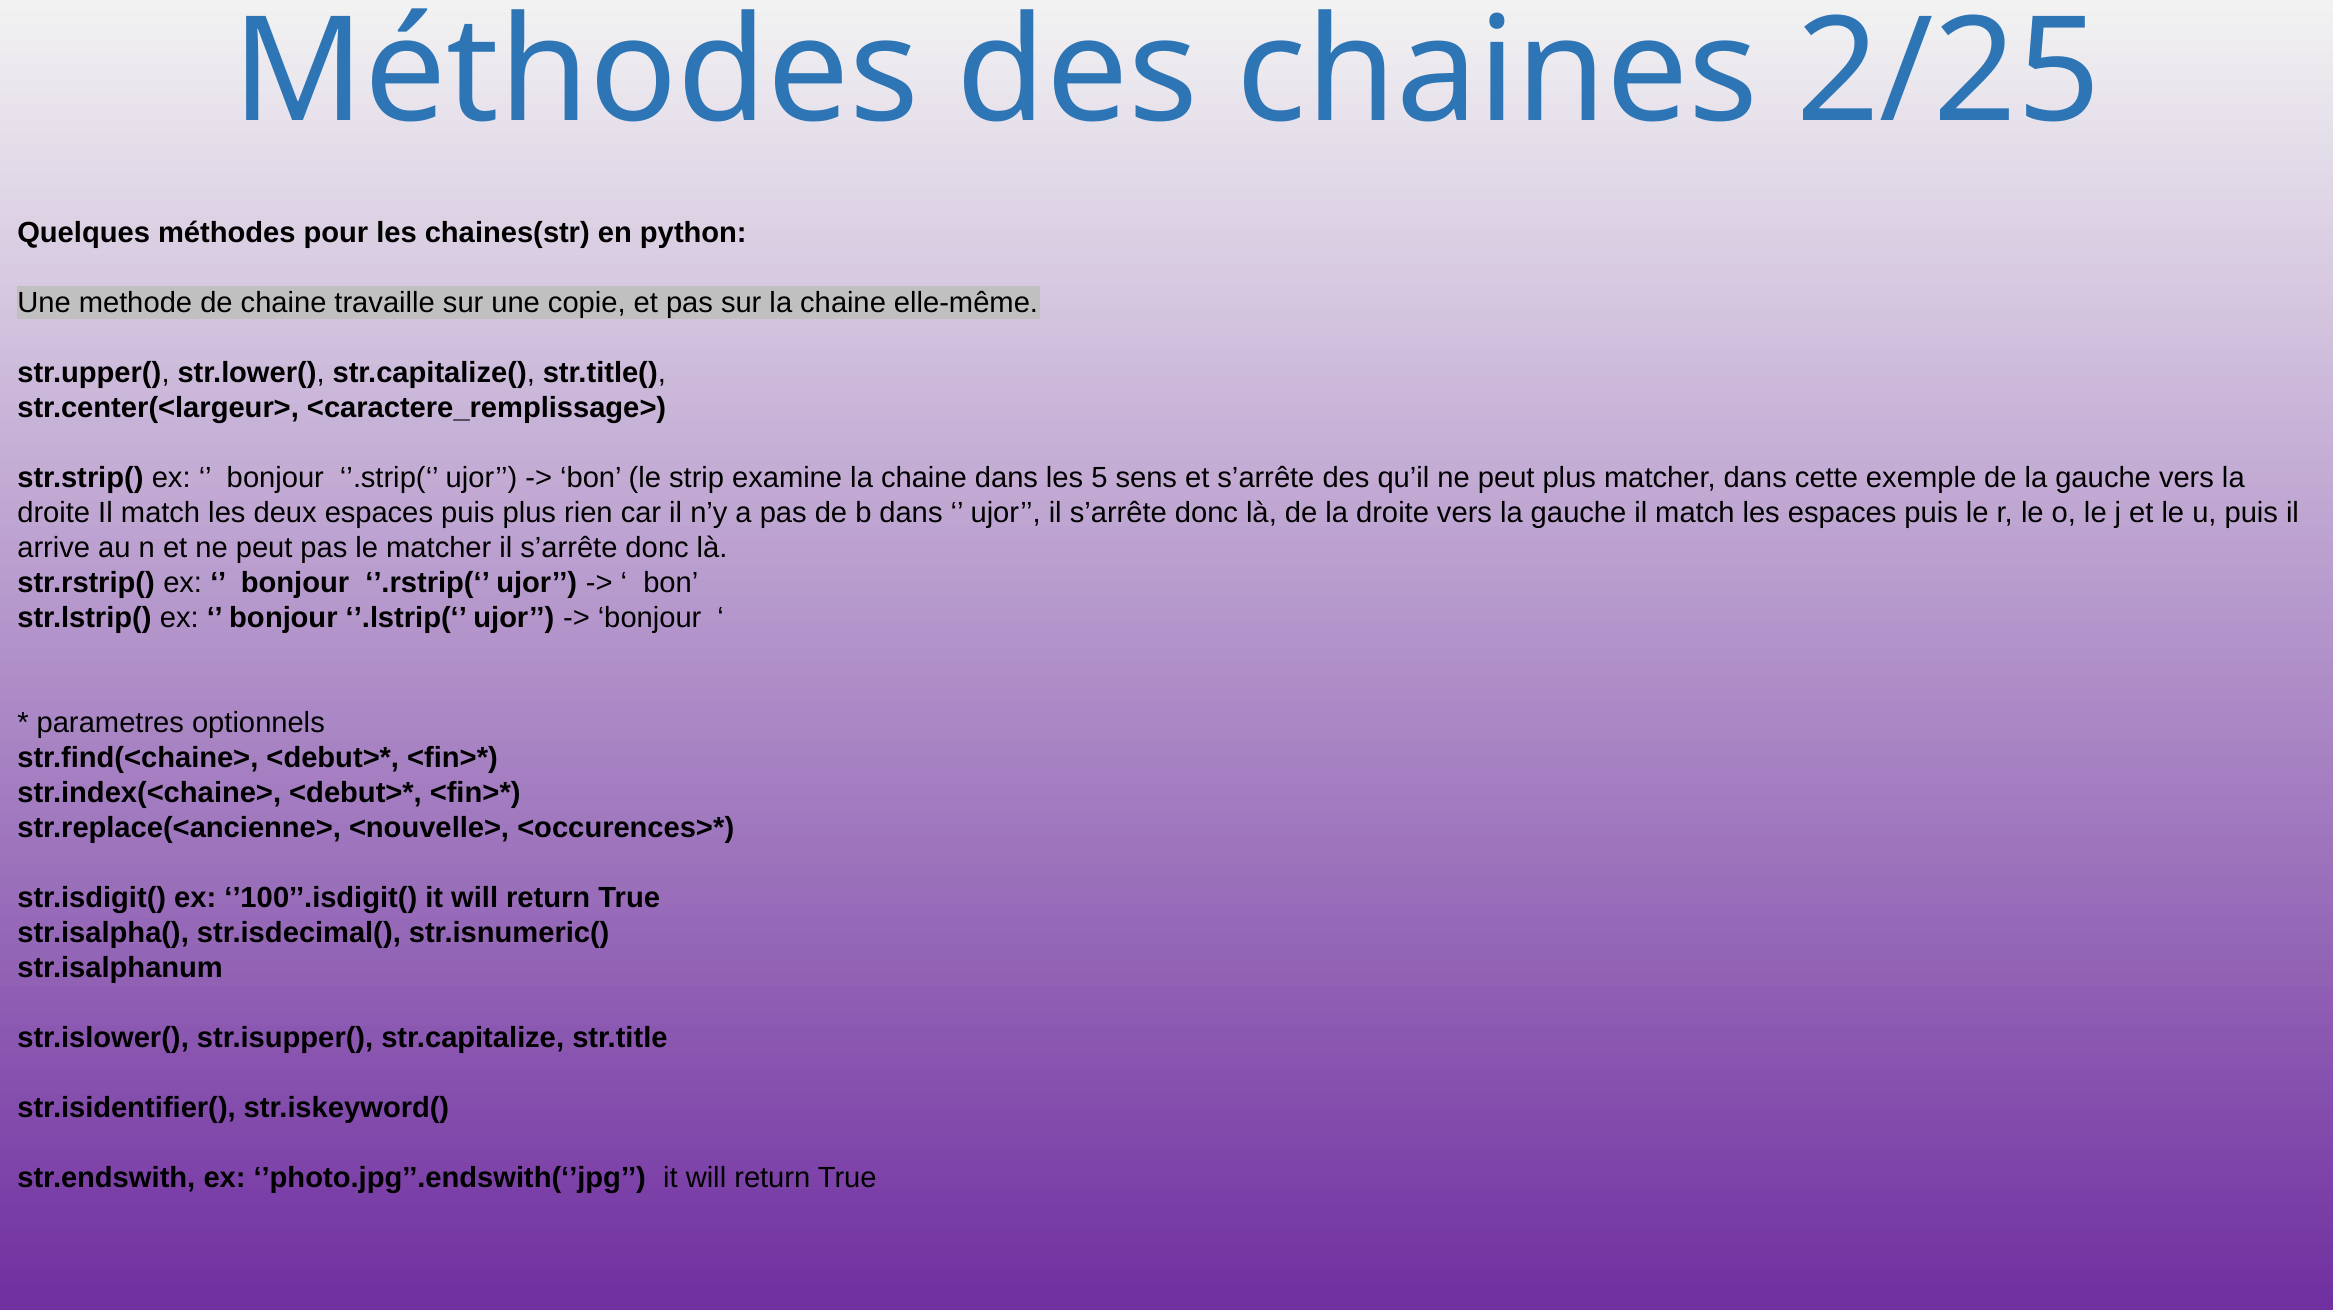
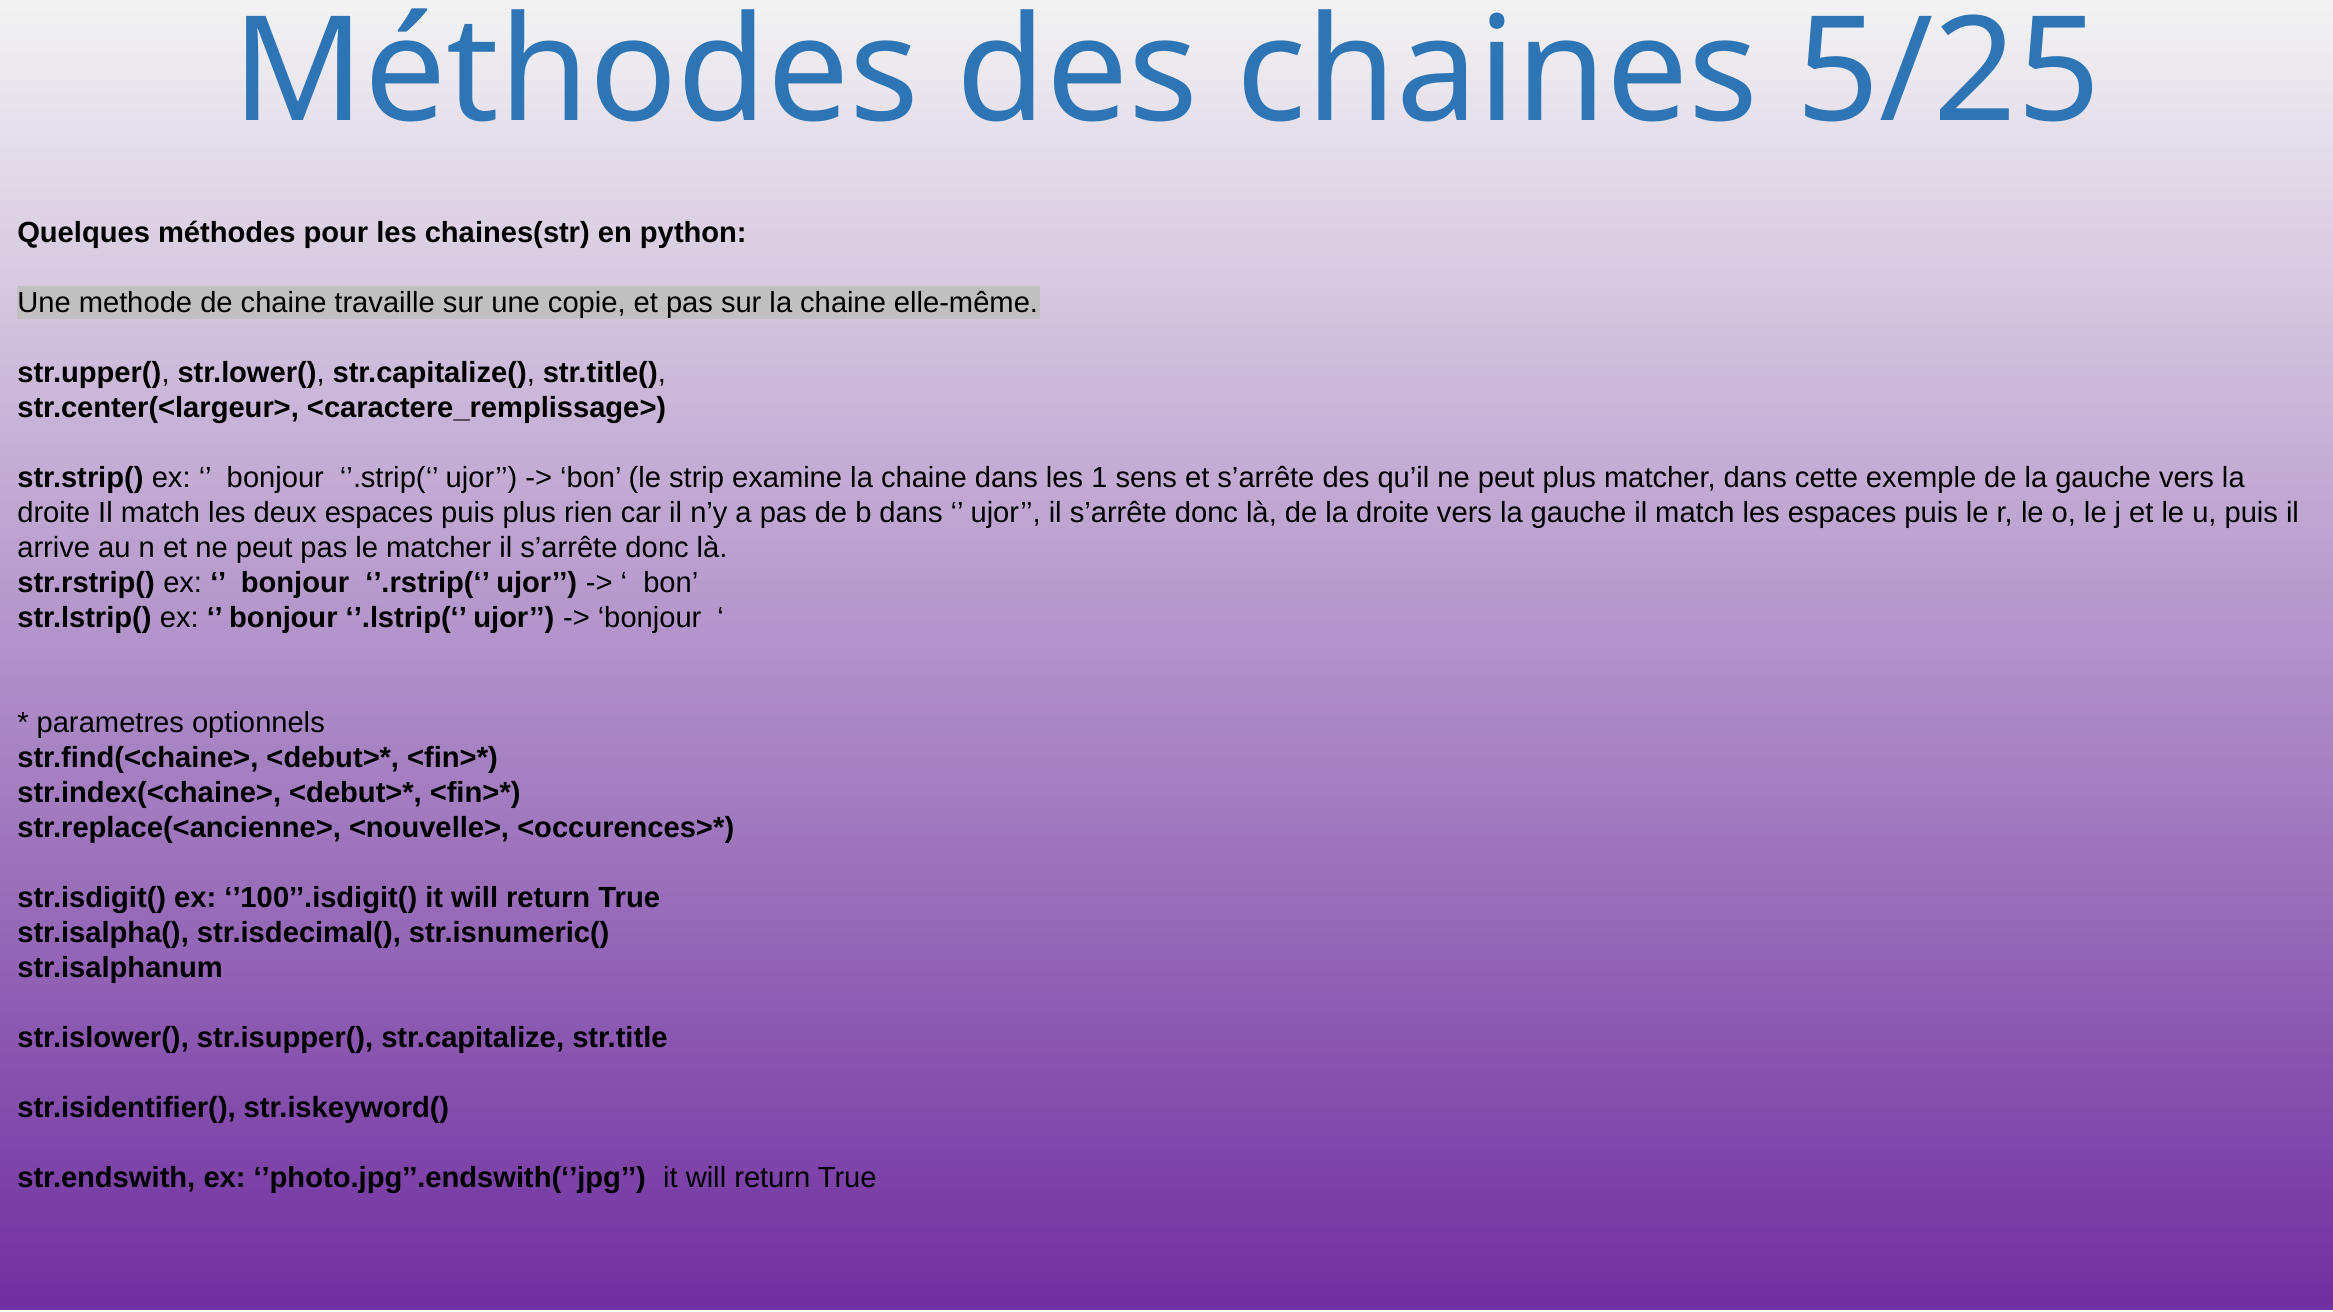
2/25: 2/25 -> 5/25 (1948, 72)
5: 5 -> 1 (1099, 478)
